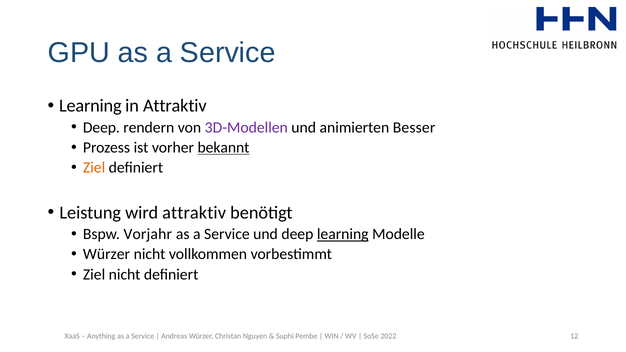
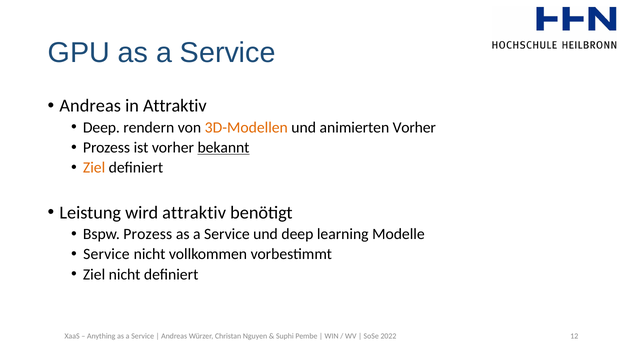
Learning: Learning -> Andreas (90, 106)
3D-Modellen colour: purple -> orange (246, 127)
animierten Besser: Besser -> Vorher (414, 127)
Bspw Vorjahr: Vorjahr -> Prozess (148, 234)
learning underline: present -> none (343, 234)
Würzer: Würzer -> Service (106, 254)
